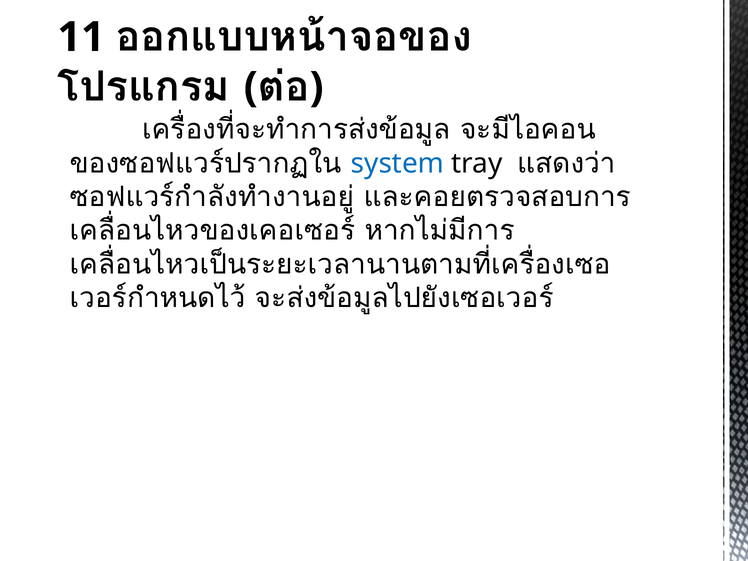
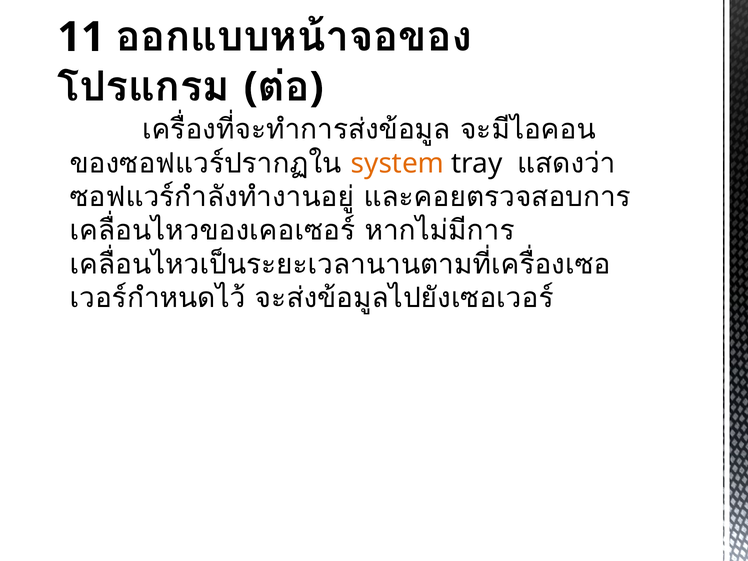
system colour: blue -> orange (397, 163)
